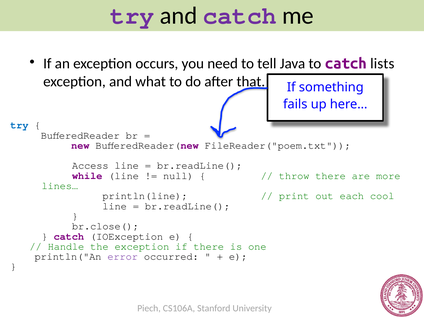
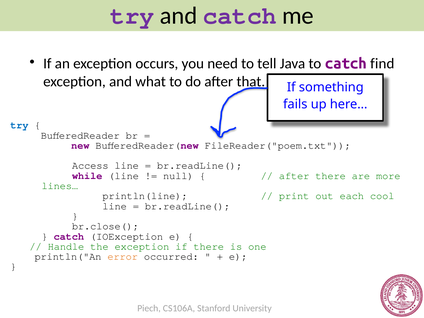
lists: lists -> find (382, 64)
throw: throw -> after (294, 176)
error colour: purple -> orange (123, 257)
